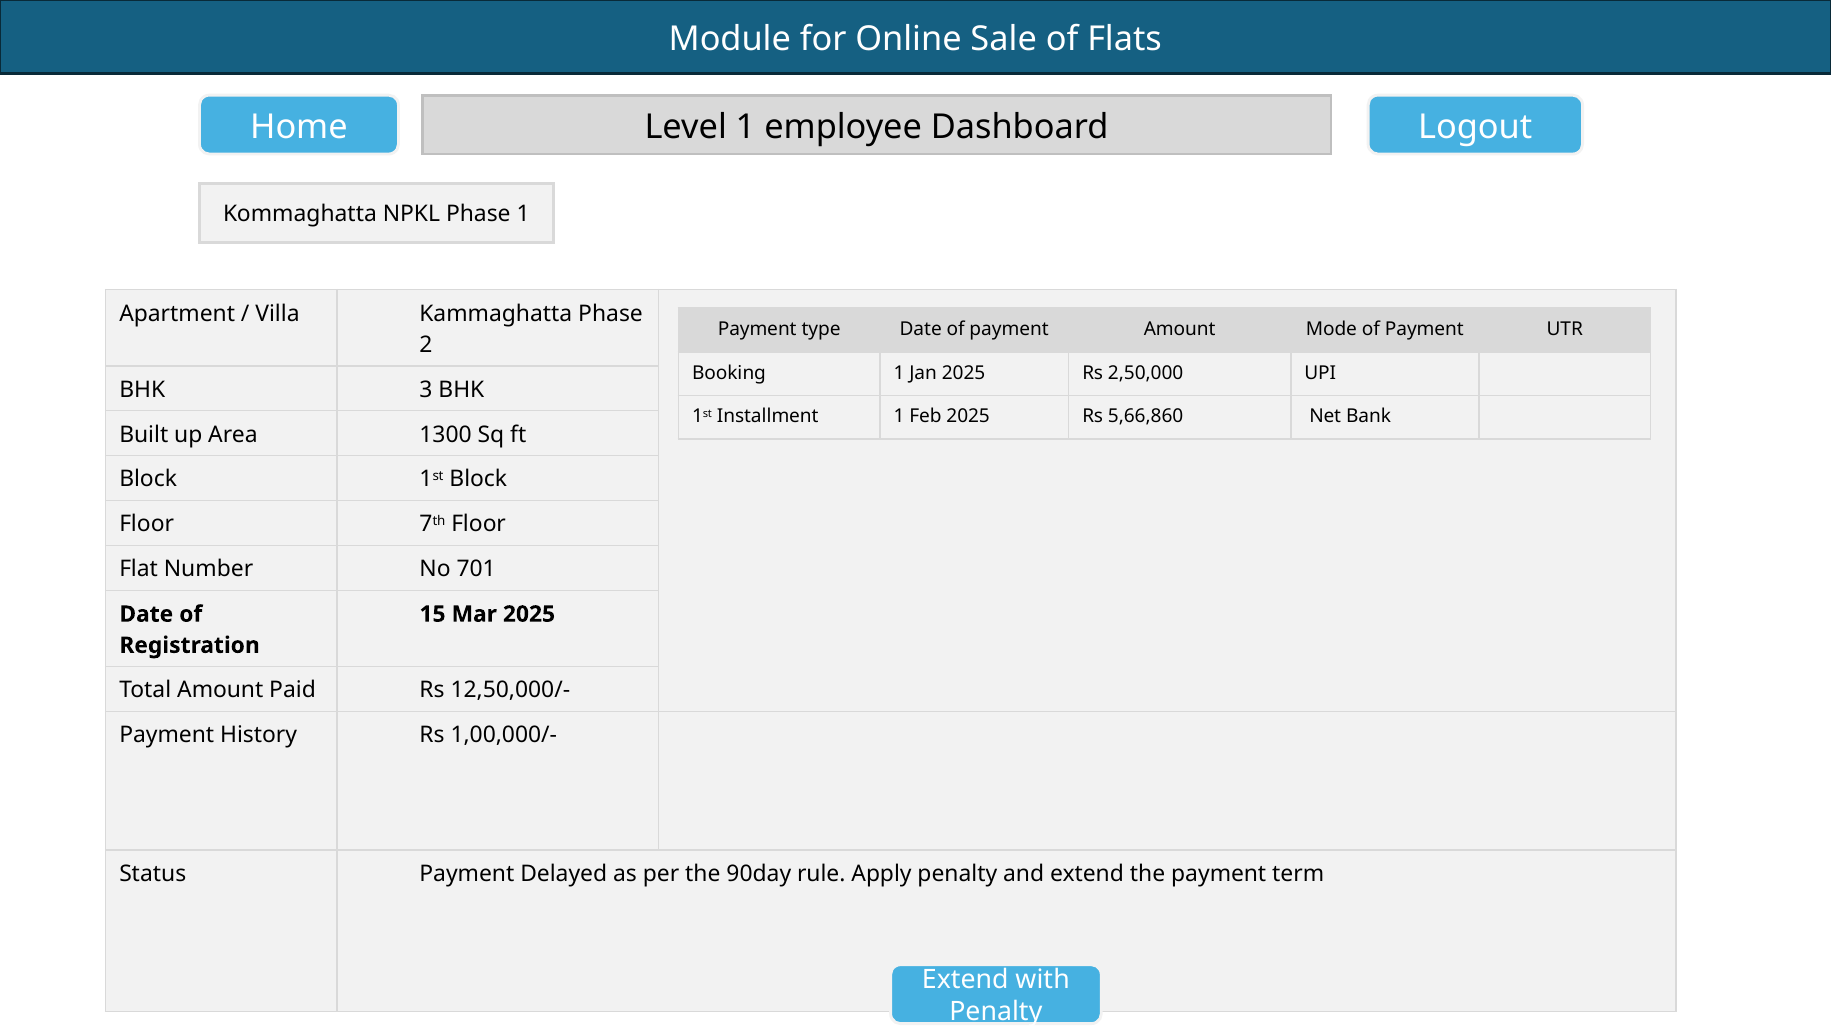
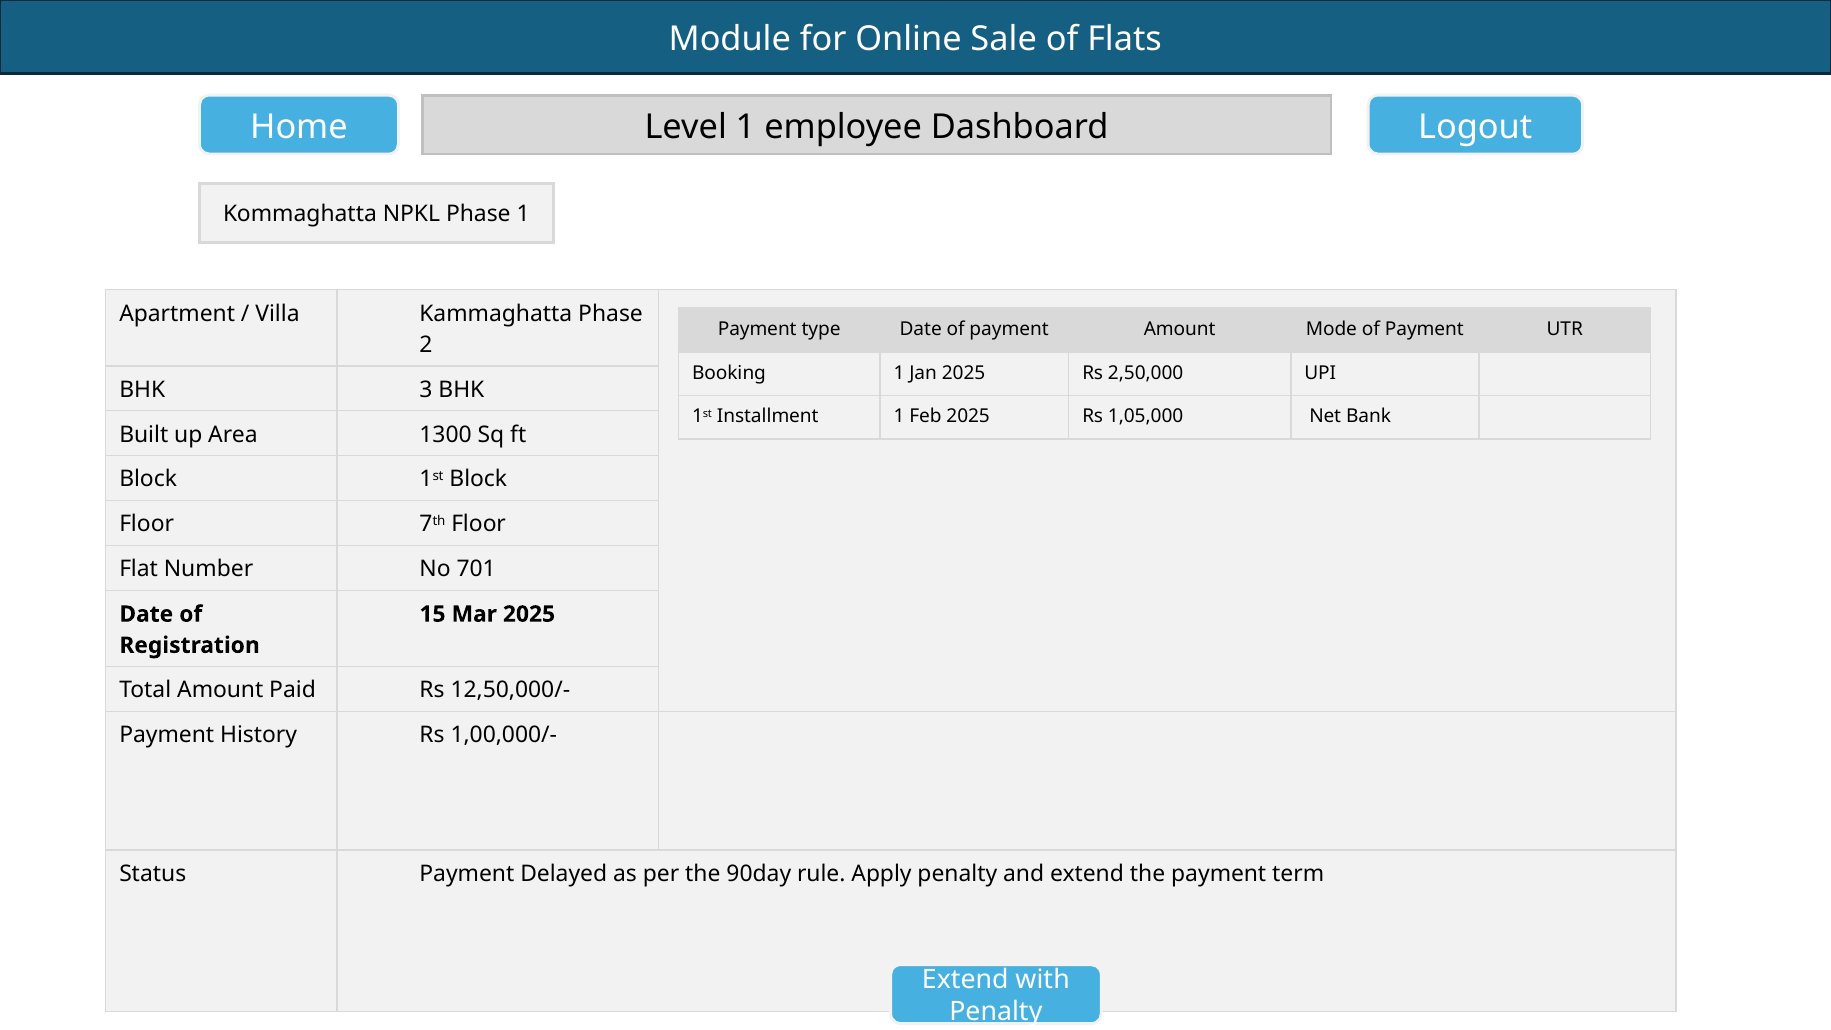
5,66,860: 5,66,860 -> 1,05,000 (1146, 416)
